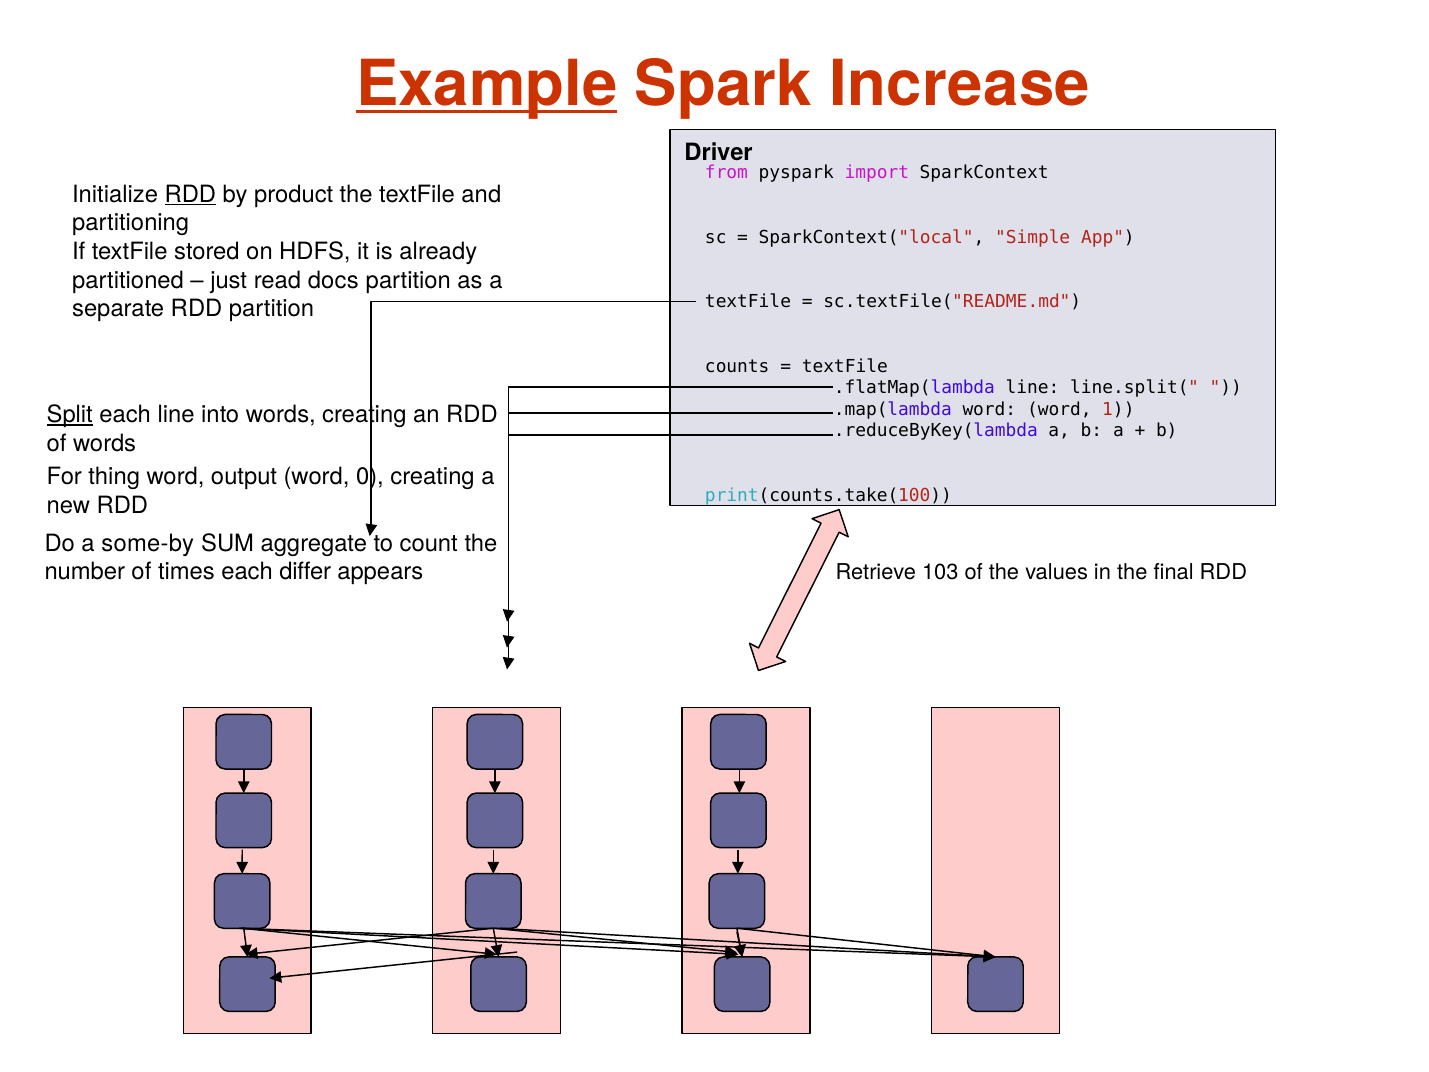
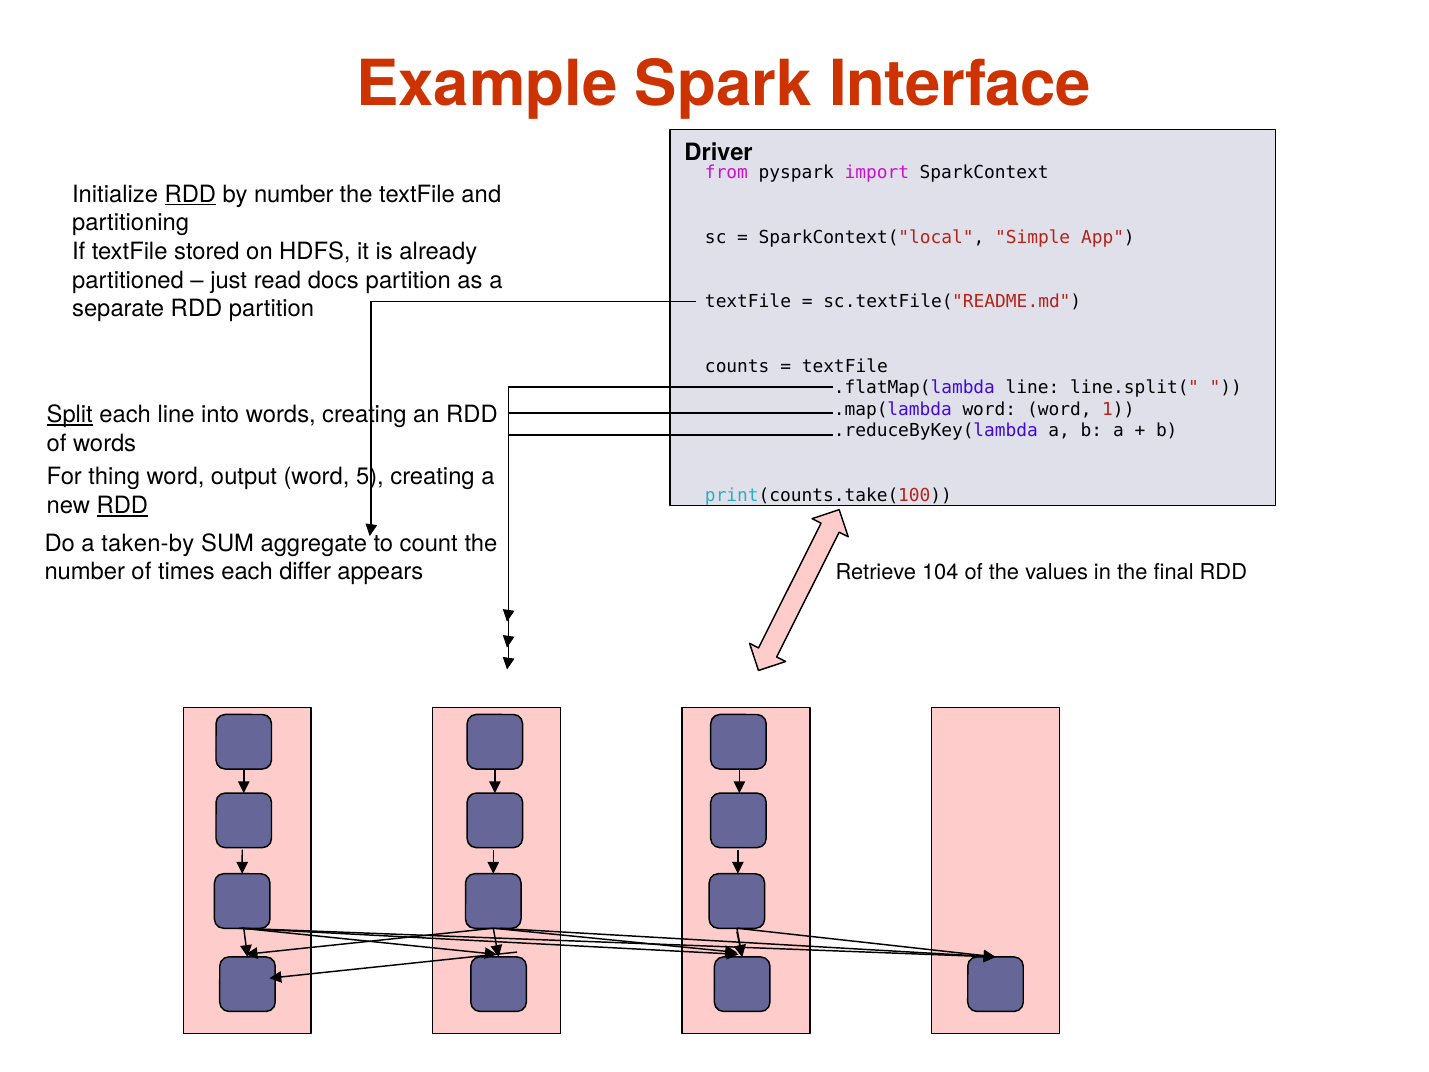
Example underline: present -> none (487, 84)
Increase: Increase -> Interface (960, 84)
by product: product -> number (294, 194)
0: 0 -> 5 (370, 477)
RDD underline: none -> present (122, 505)
some-by: some-by -> taken-by (148, 543)
103: 103 -> 104 (940, 572)
